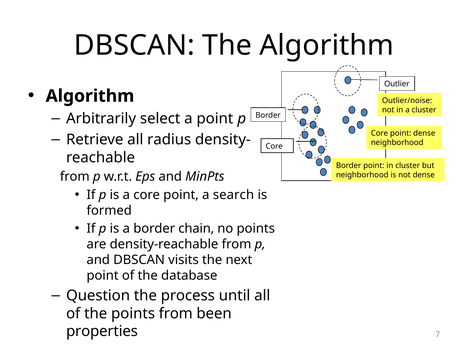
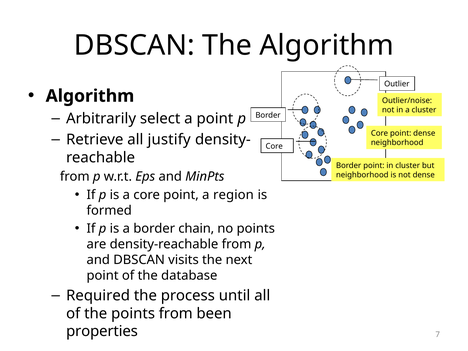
radius: radius -> justify (169, 139)
search: search -> region (233, 195)
Question: Question -> Required (98, 295)
